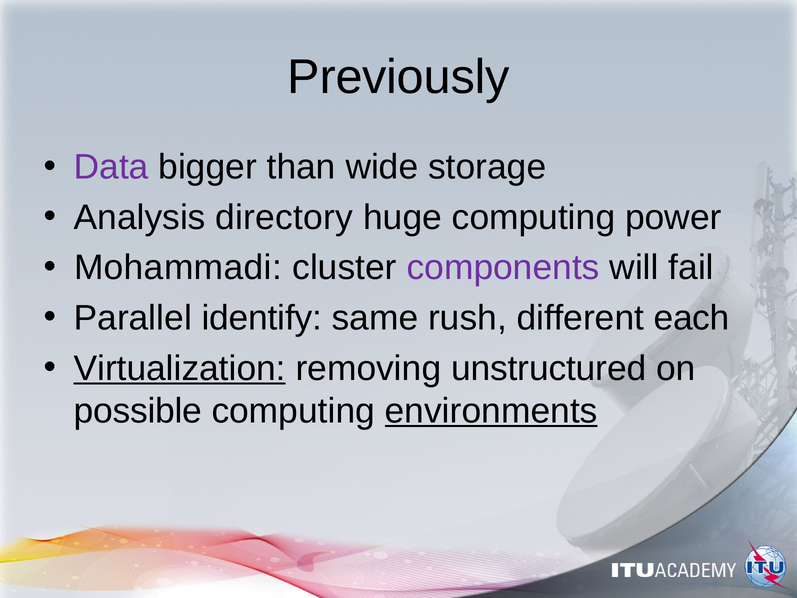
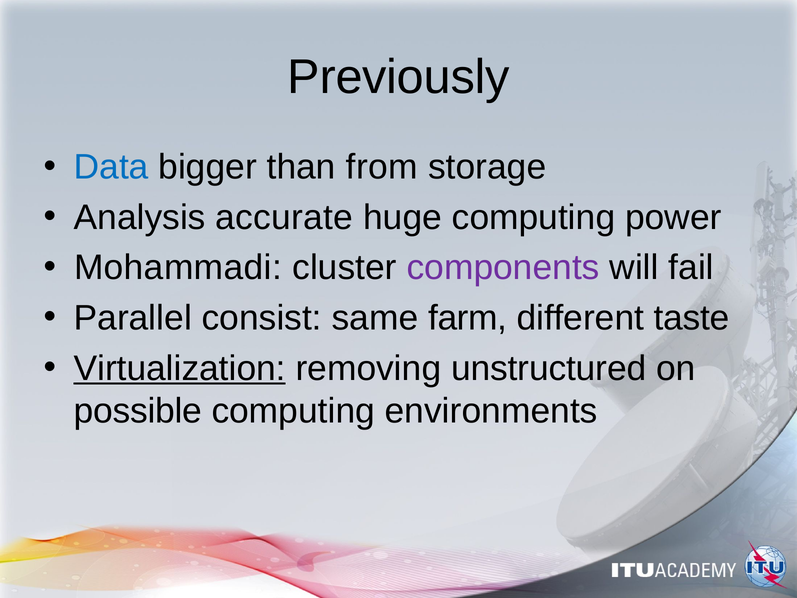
Data colour: purple -> blue (111, 167)
wide: wide -> from (382, 167)
directory: directory -> accurate (284, 217)
identify: identify -> consist (262, 318)
rush: rush -> farm (468, 318)
each: each -> taste (692, 318)
environments underline: present -> none (491, 411)
